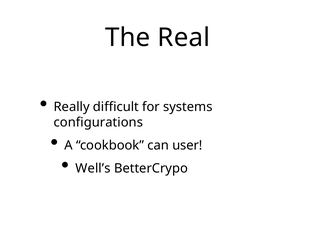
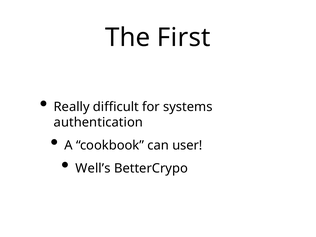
Real: Real -> First (184, 38)
configurations: configurations -> authentication (98, 122)
